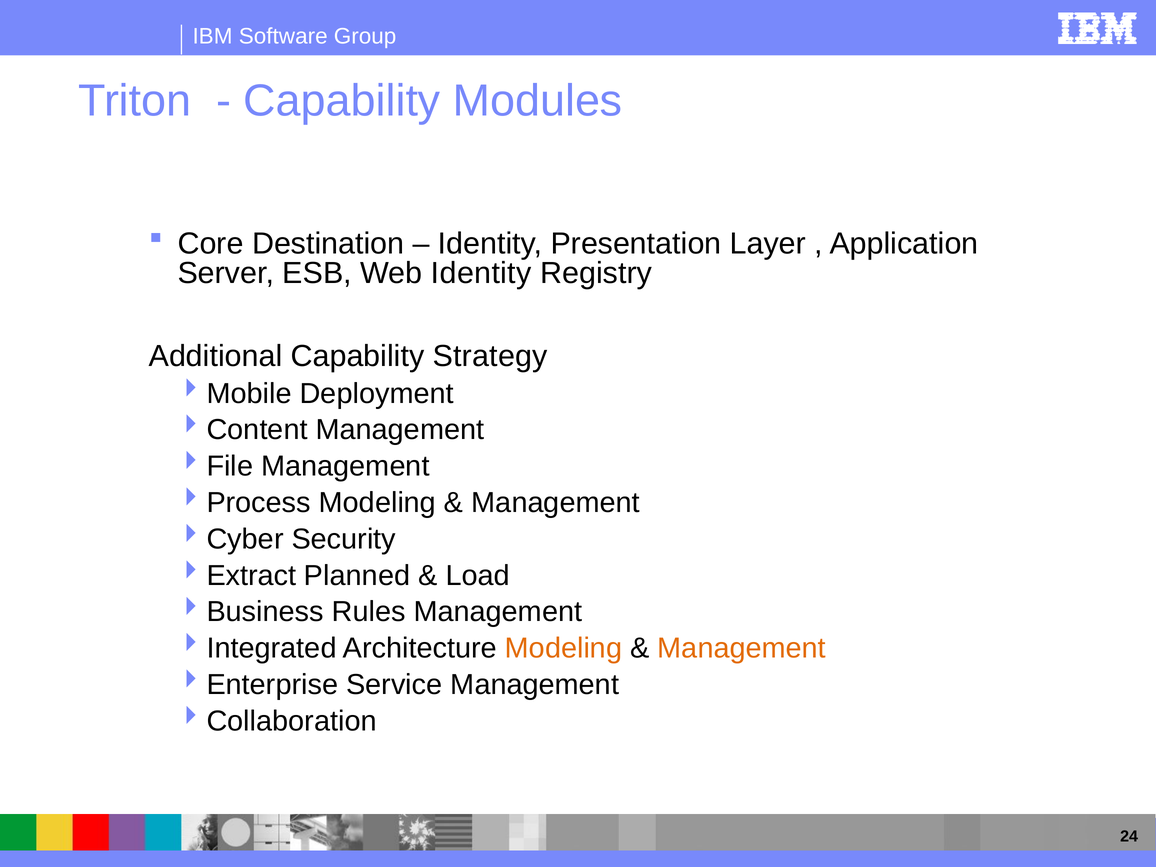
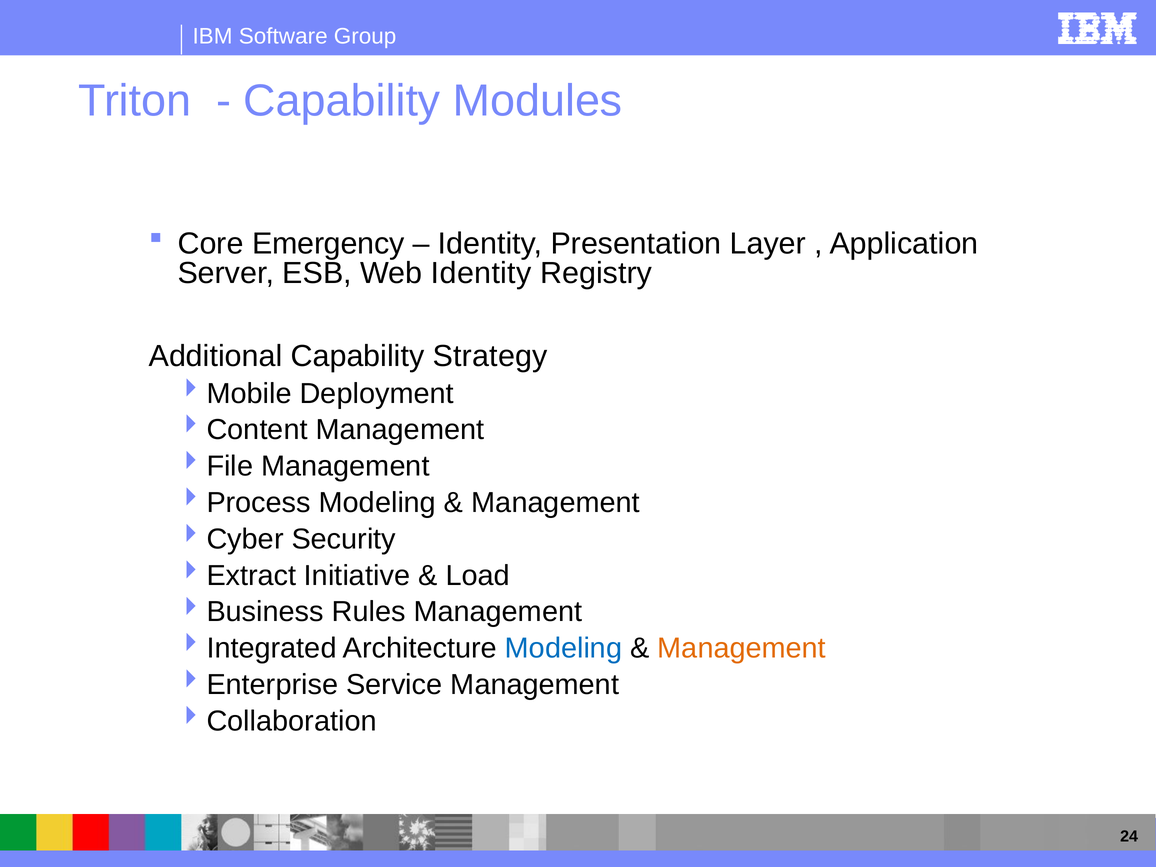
Destination: Destination -> Emergency (328, 244)
Planned: Planned -> Initiative (357, 576)
Modeling colour: orange -> blue (563, 648)
